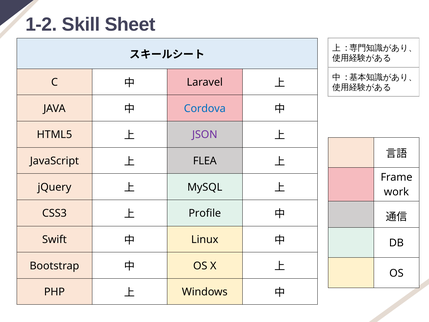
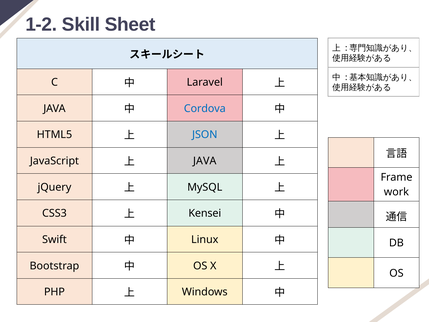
JSON colour: purple -> blue (205, 135)
FLEA: FLEA -> JAVA (205, 161)
Profile: Profile -> Kensei (205, 213)
